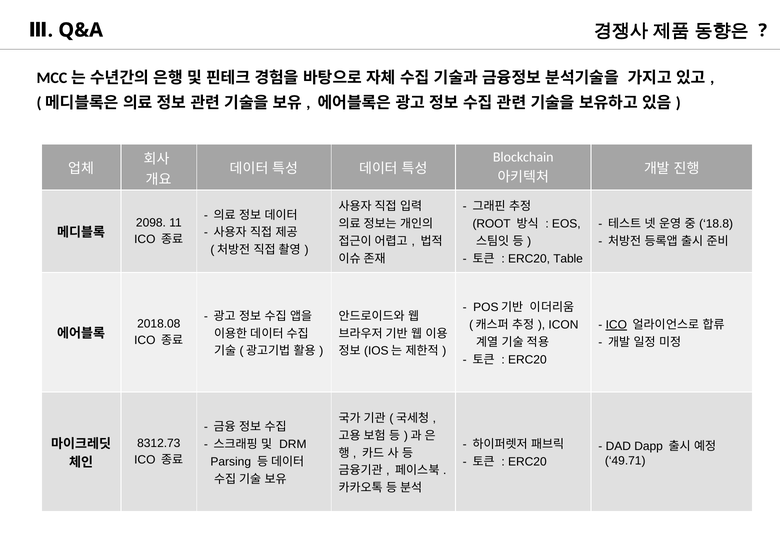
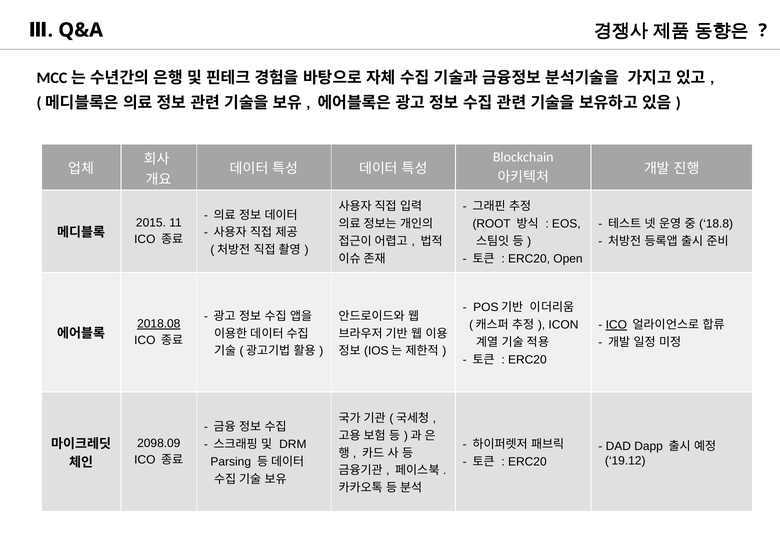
2098: 2098 -> 2015 (151, 223)
Table: Table -> Open (568, 259)
2018.08 underline: none -> present (159, 324)
8312.73: 8312.73 -> 2098.09 (159, 443)
49.71: 49.71 -> 19.12 (625, 461)
